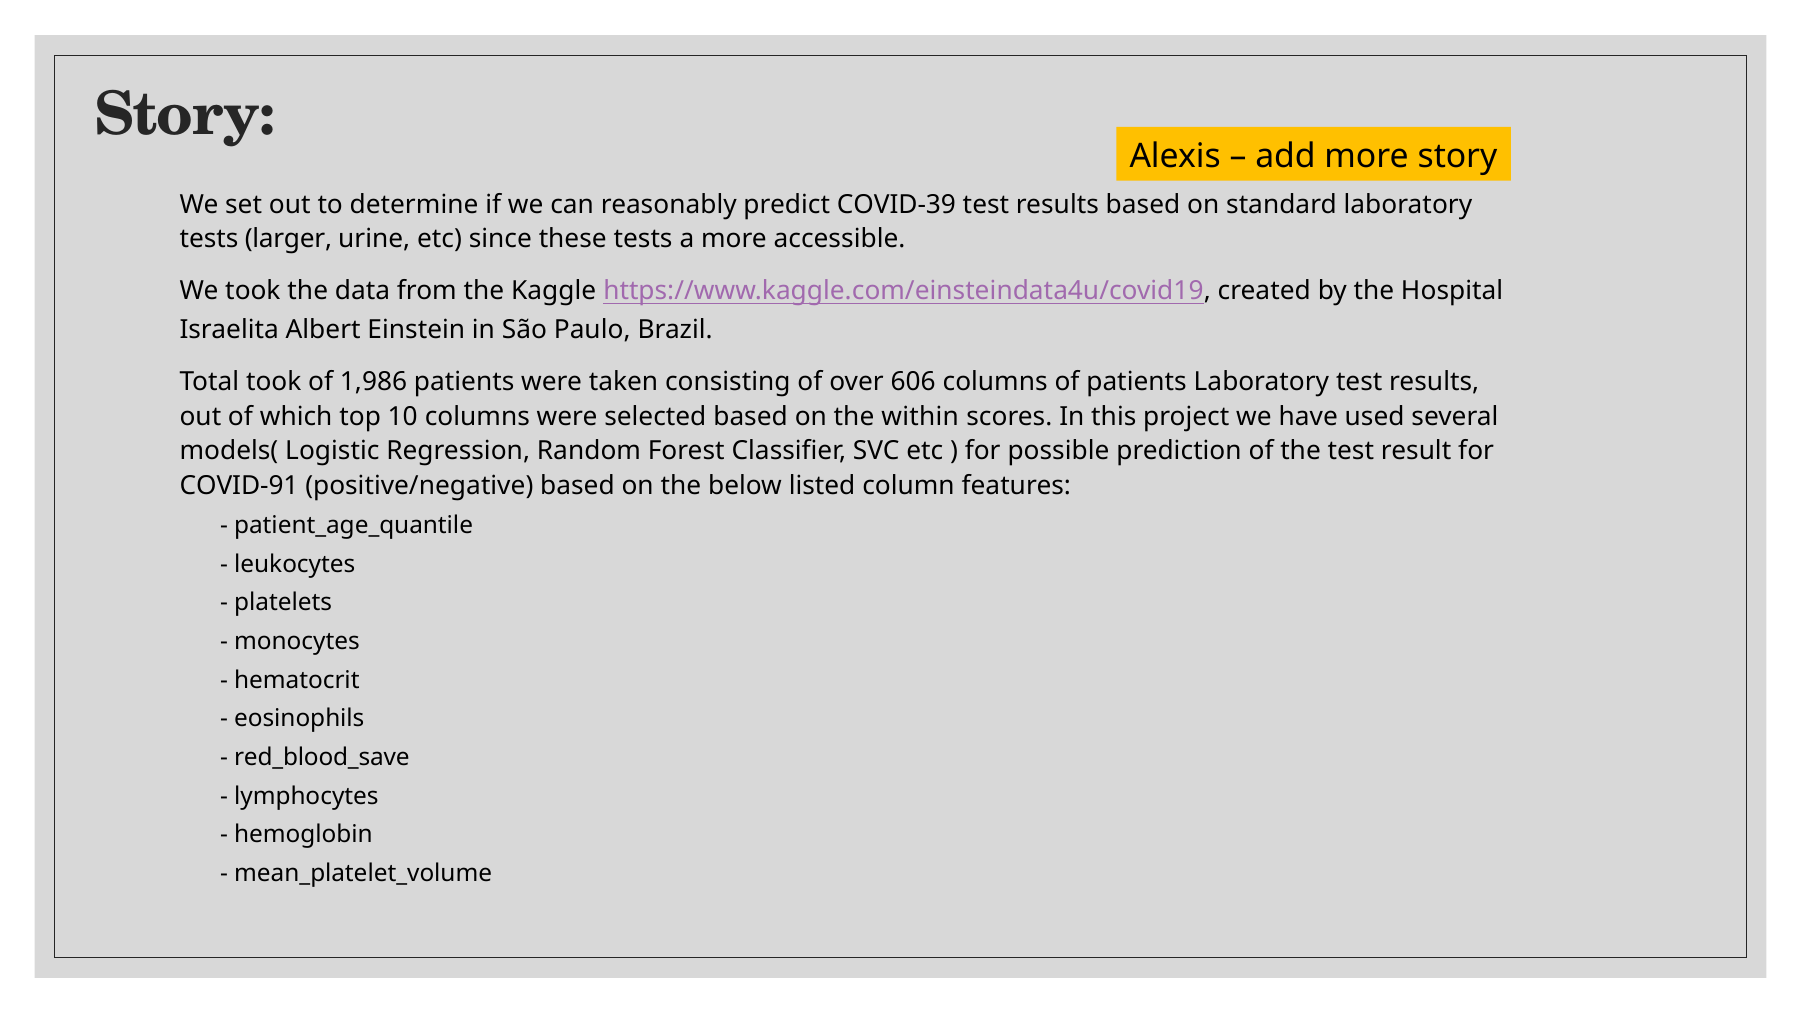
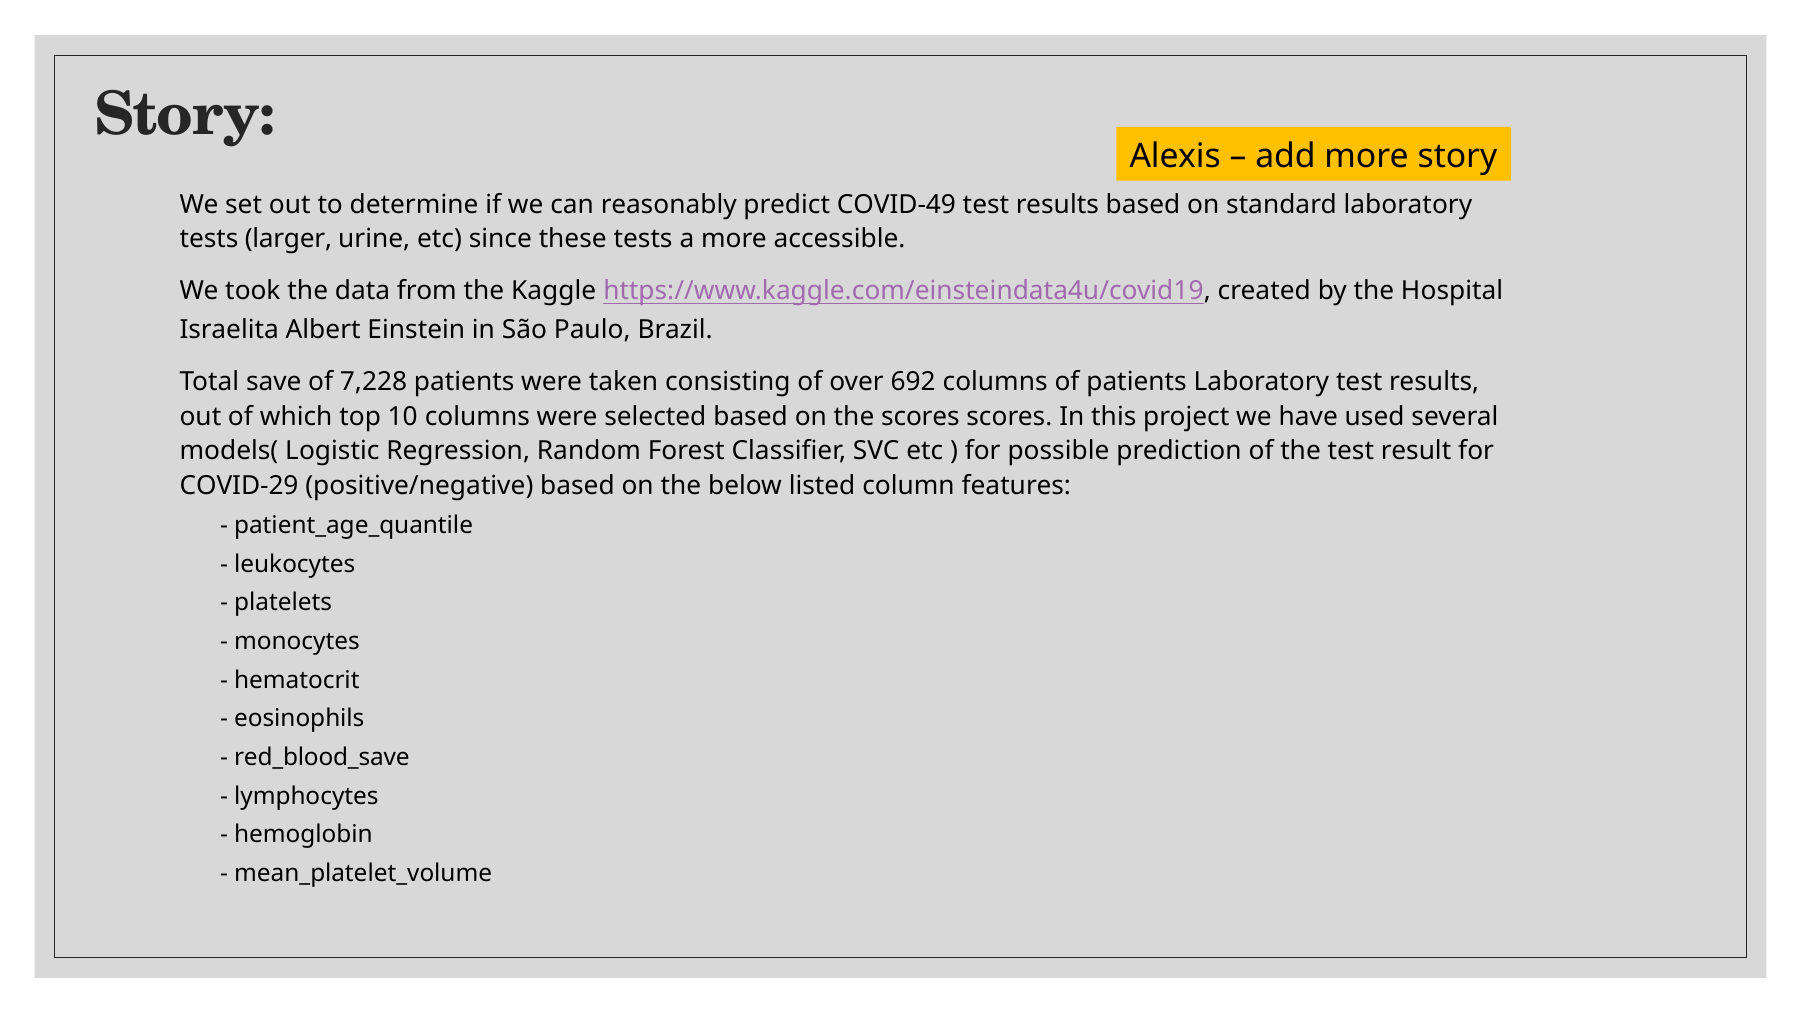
COVID-39: COVID-39 -> COVID-49 (896, 205)
Total took: took -> save (274, 382)
1,986: 1,986 -> 7,228 (374, 382)
606: 606 -> 692 (913, 382)
the within: within -> scores (920, 416)
COVID-91: COVID-91 -> COVID-29 (239, 486)
